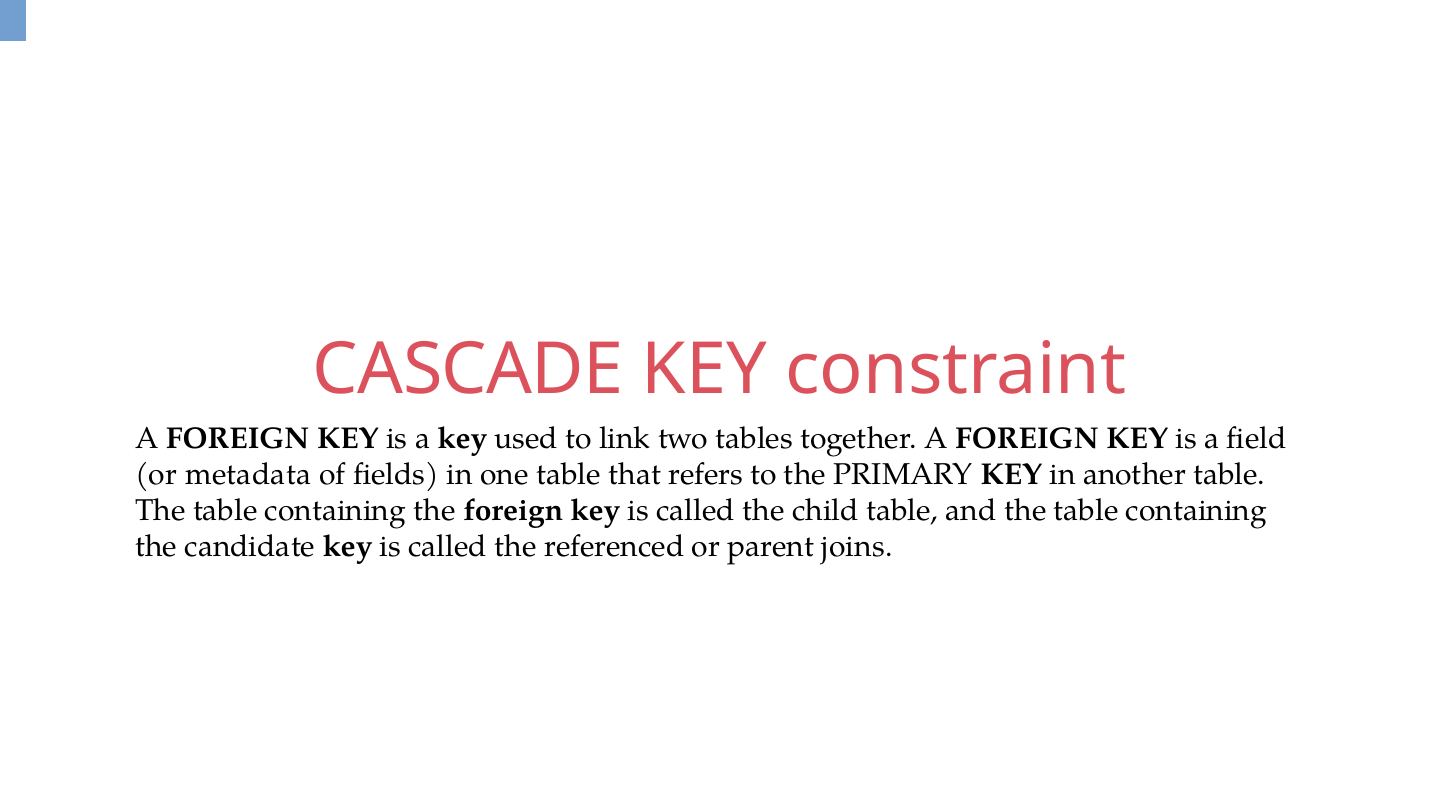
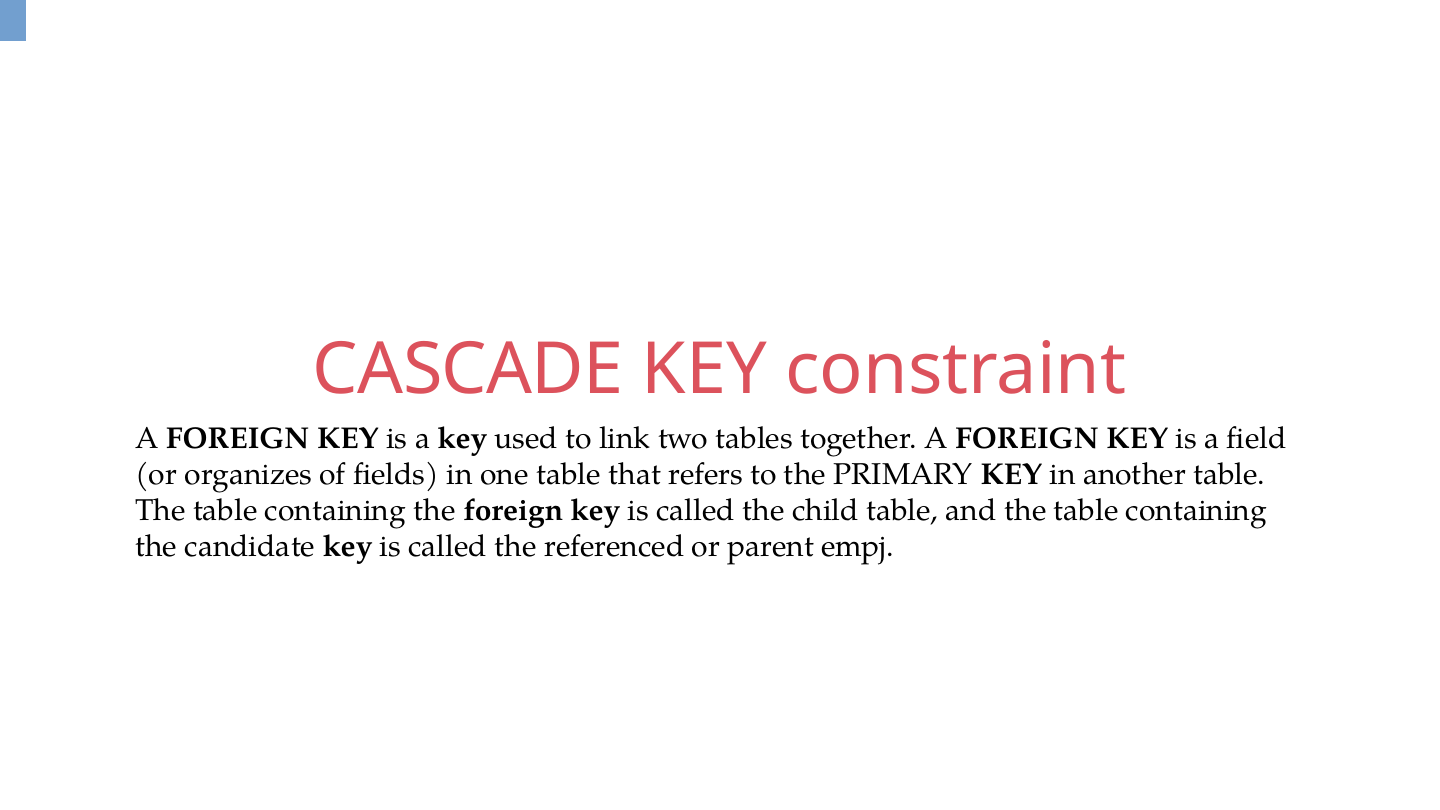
metadata: metadata -> organizes (248, 474)
joins: joins -> empj (858, 546)
